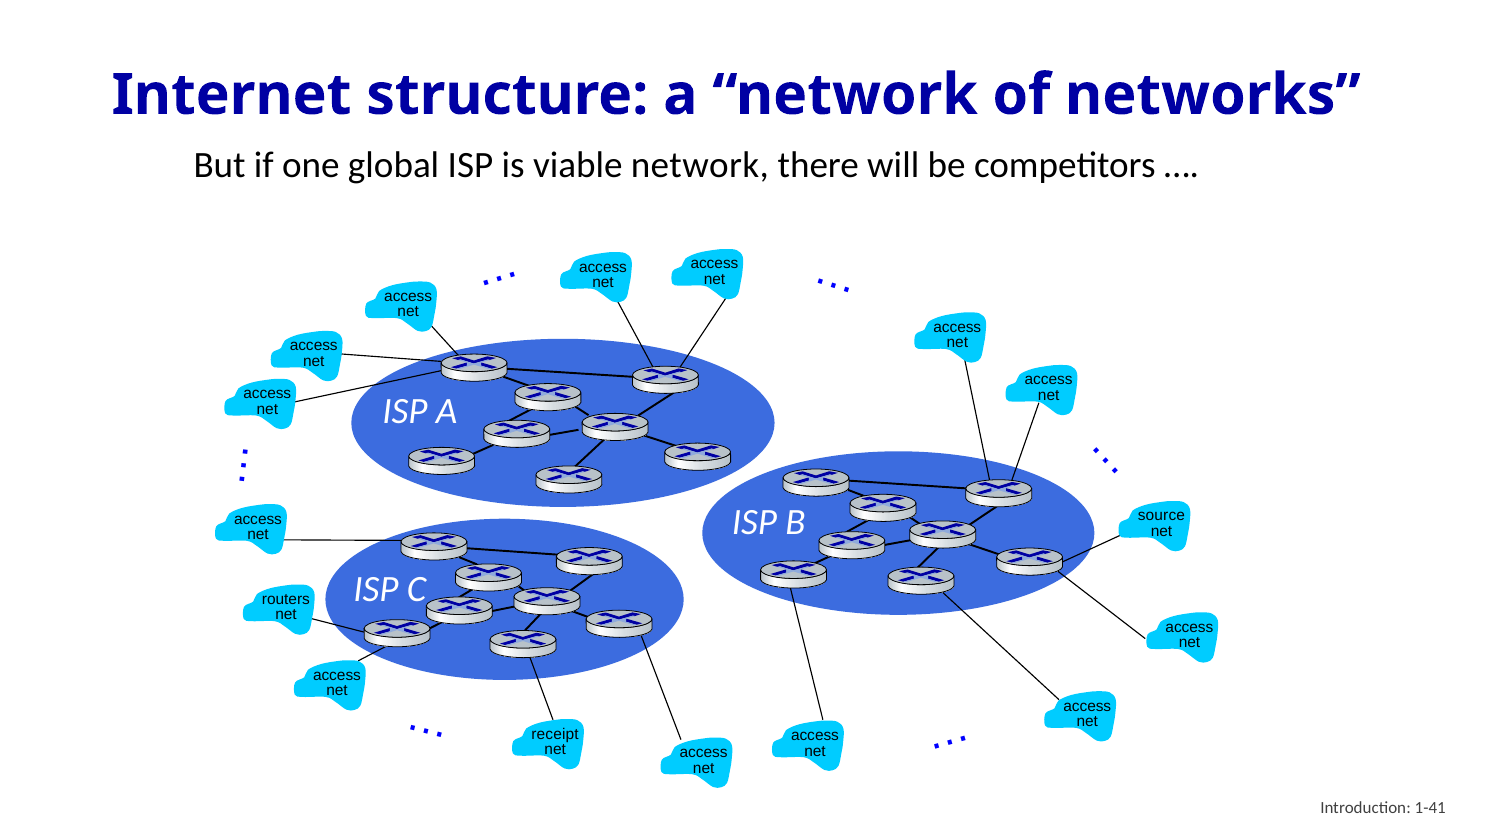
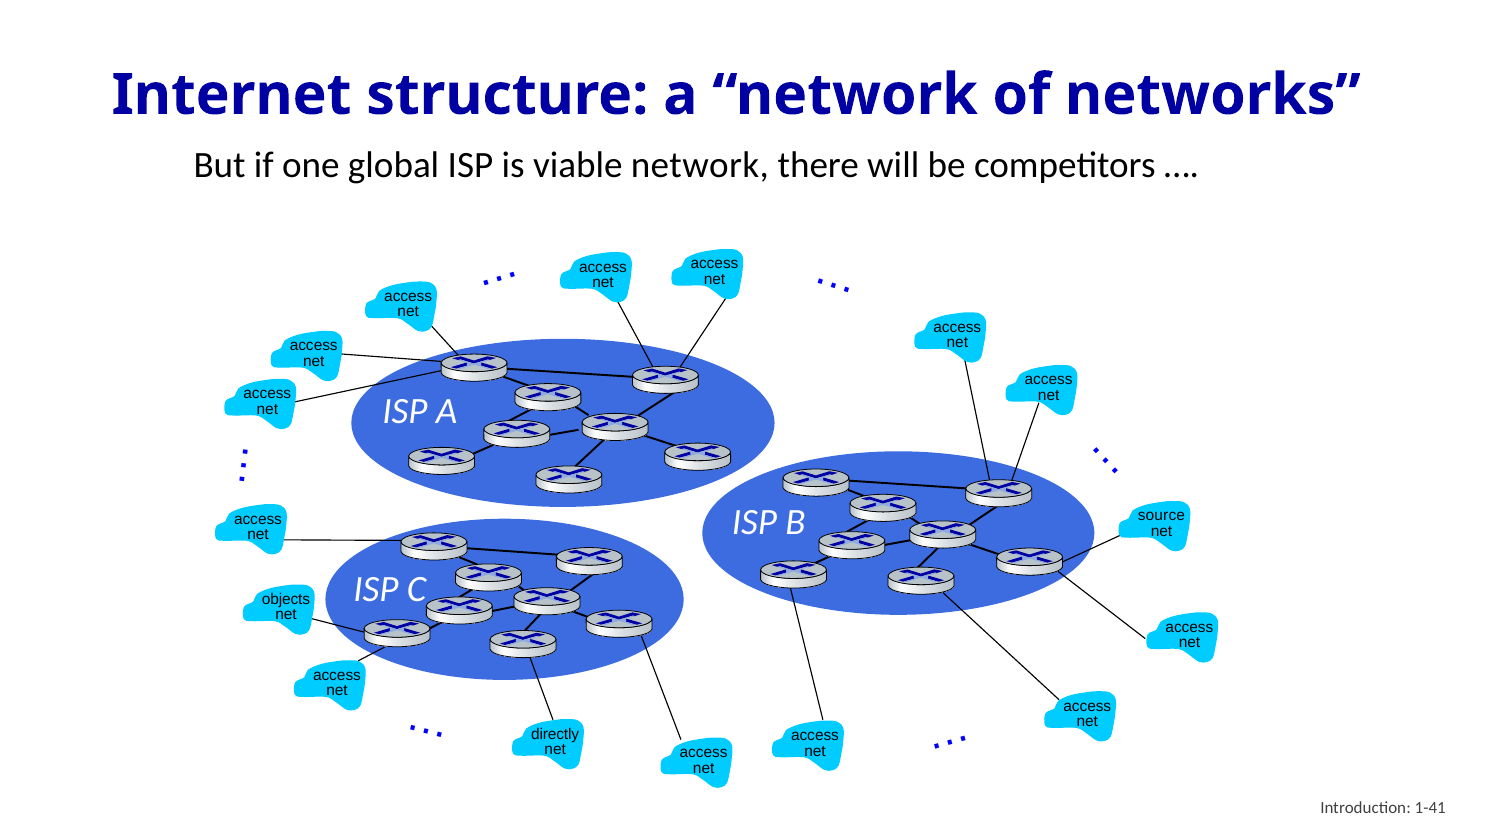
routers: routers -> objects (286, 600)
receipt: receipt -> directly (555, 734)
